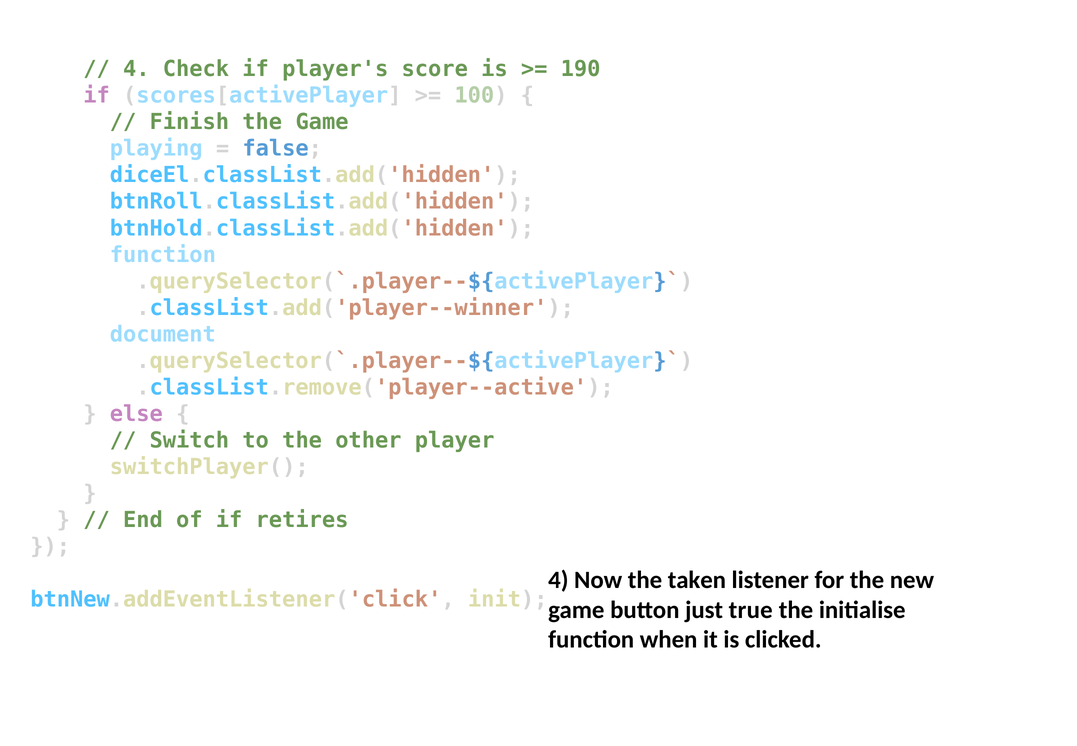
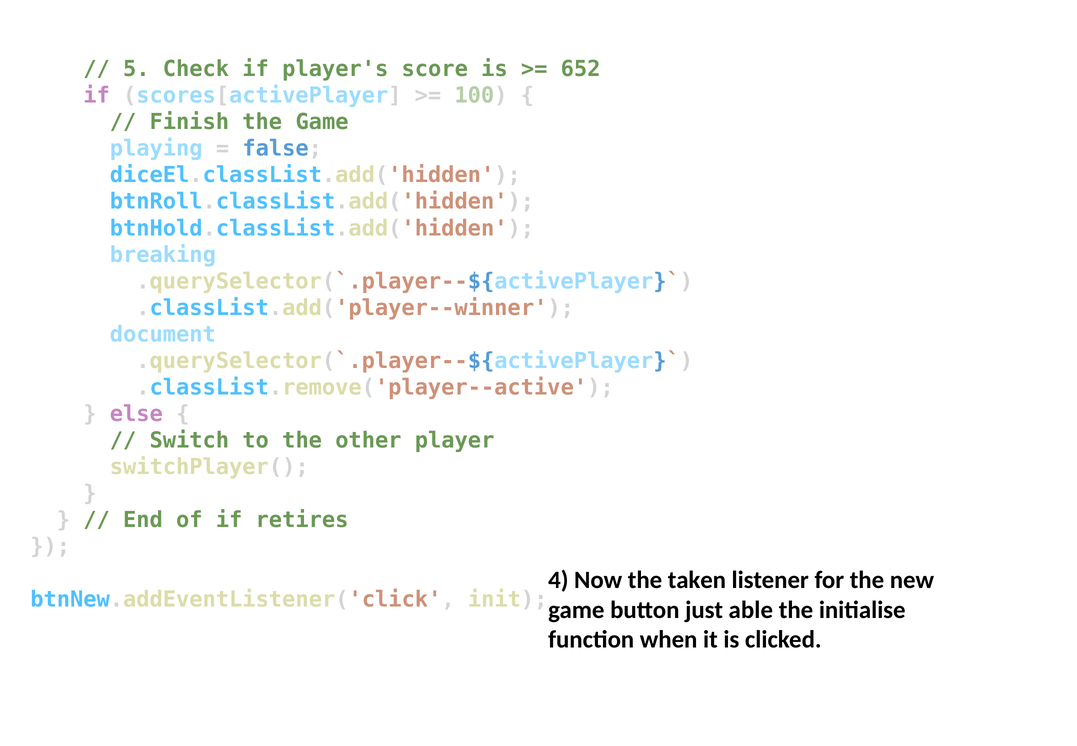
4: 4 -> 5 (136, 69)
190: 190 -> 652 (581, 69)
function: function -> breaking (163, 255)
true: true -> able (751, 610)
